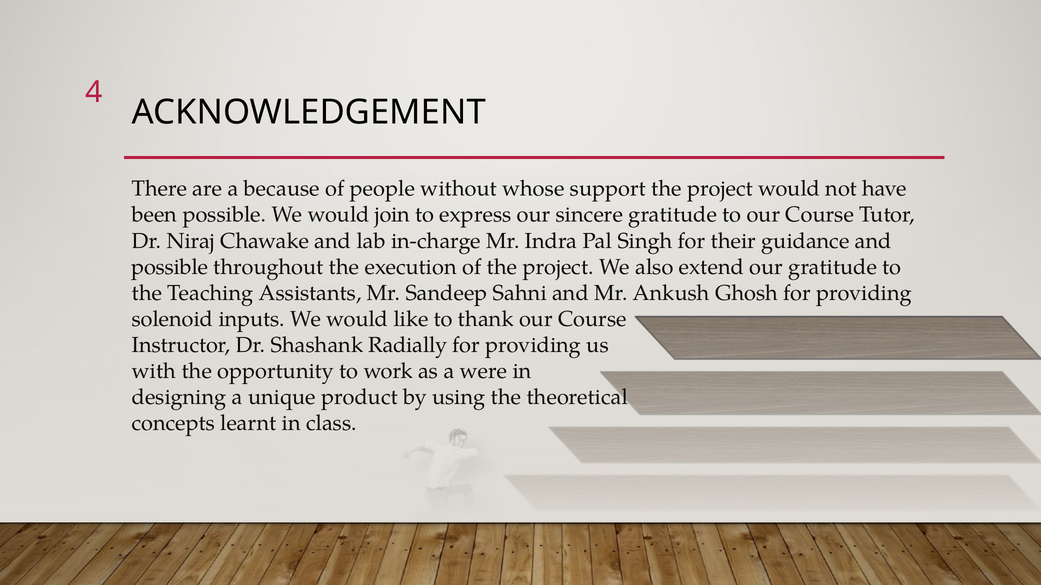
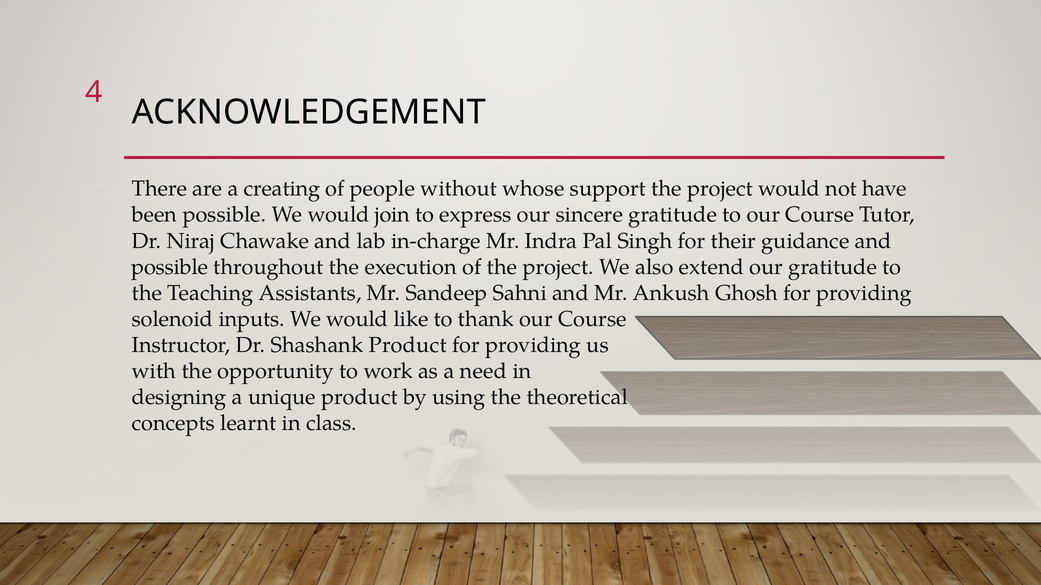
because: because -> creating (282, 189)
Shashank Radially: Radially -> Product (408, 345)
were: were -> need (483, 371)
